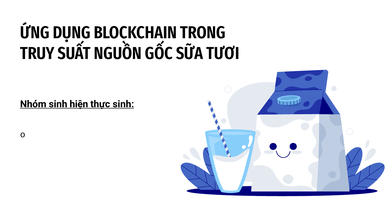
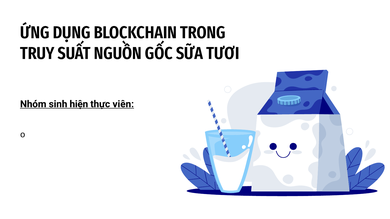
thực sinh: sinh -> viên (123, 104)
